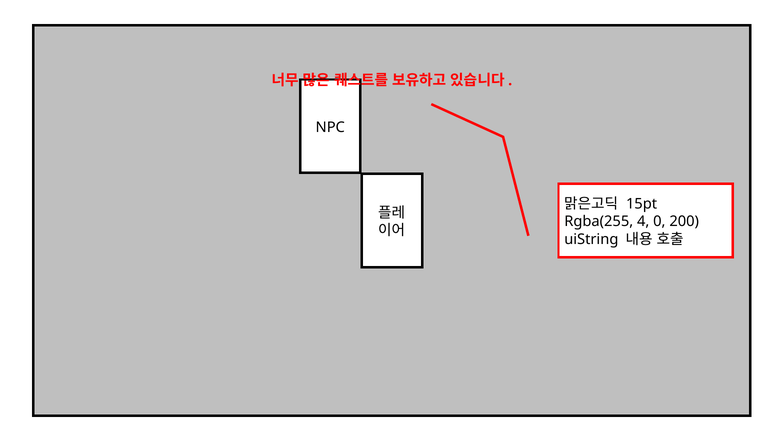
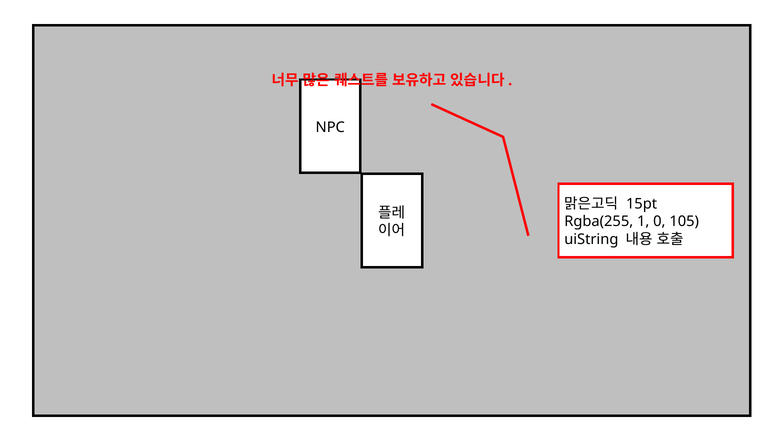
4: 4 -> 1 (643, 222)
200: 200 -> 105 (684, 222)
